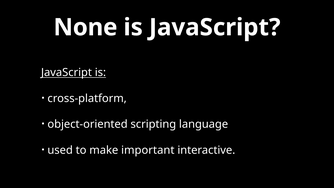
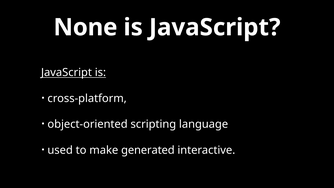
important: important -> generated (148, 150)
